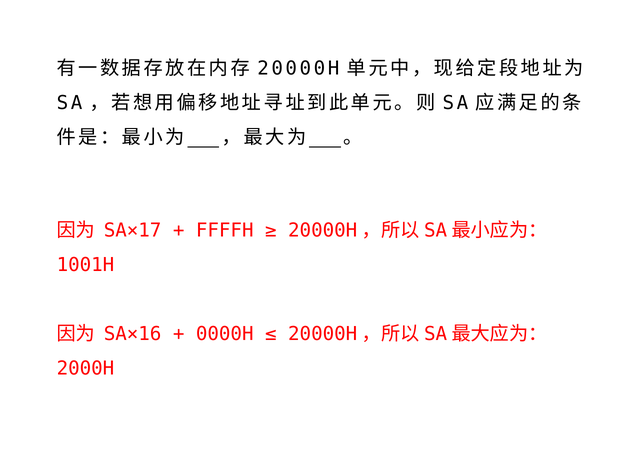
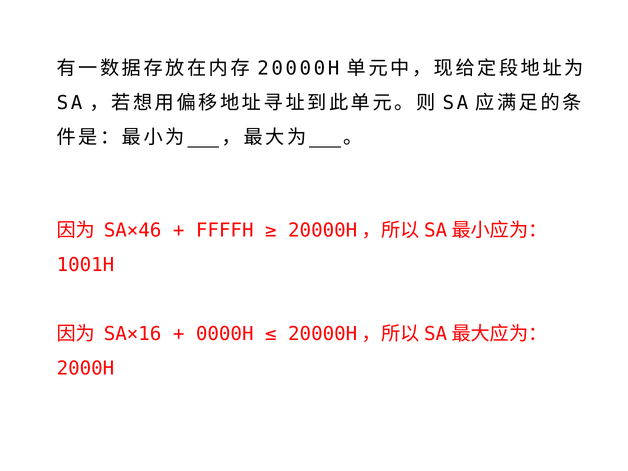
SA×17: SA×17 -> SA×46 (133, 231)
